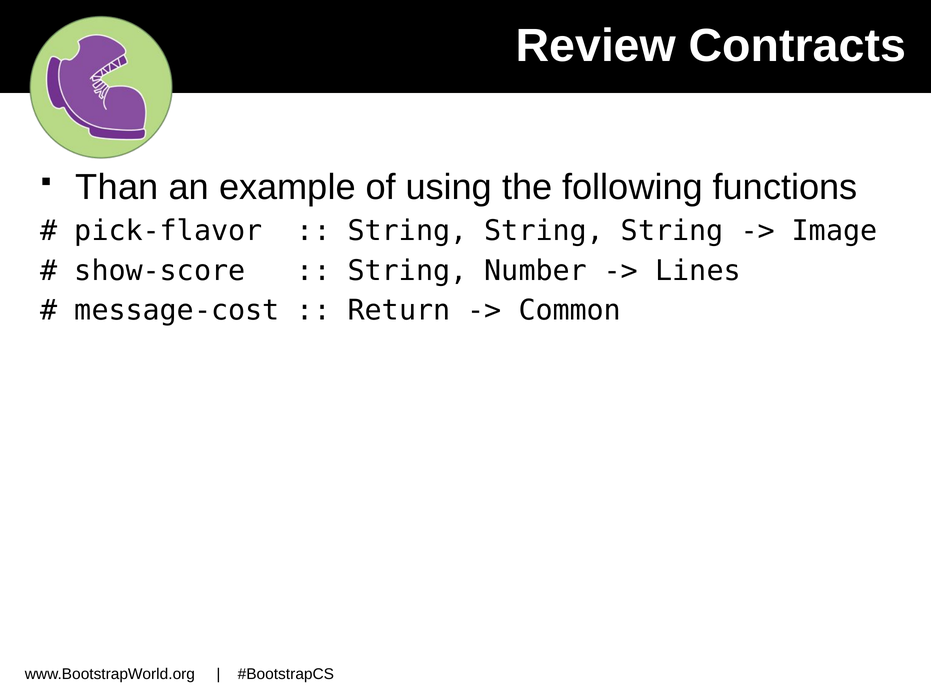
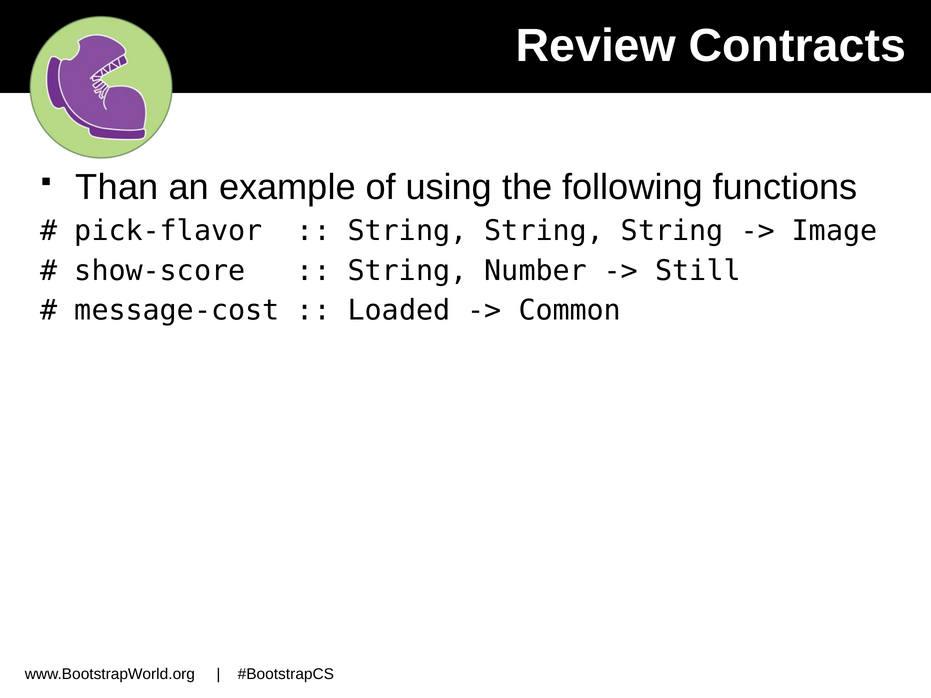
Lines: Lines -> Still (698, 271)
Return: Return -> Loaded (399, 311)
